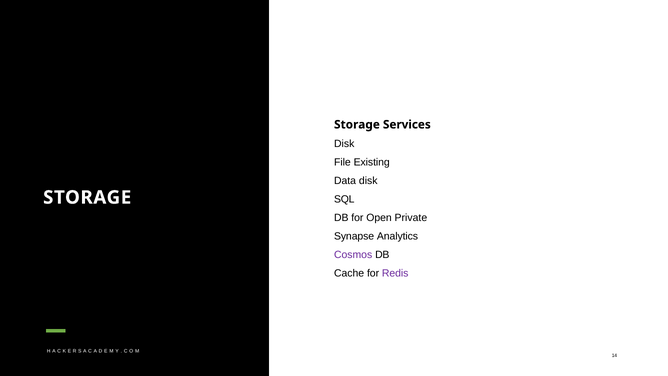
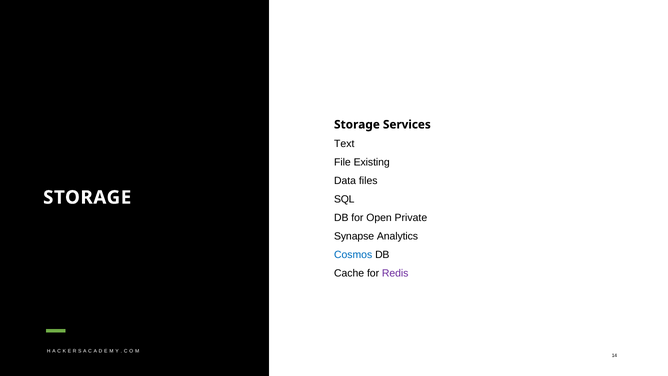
Disk: Disk -> Text (344, 144)
Data disk: disk -> files (368, 181)
Cosmos colour: purple -> blue (353, 255)
